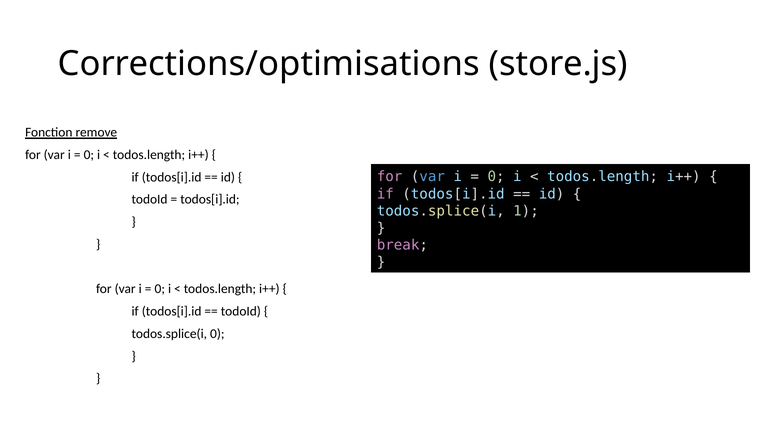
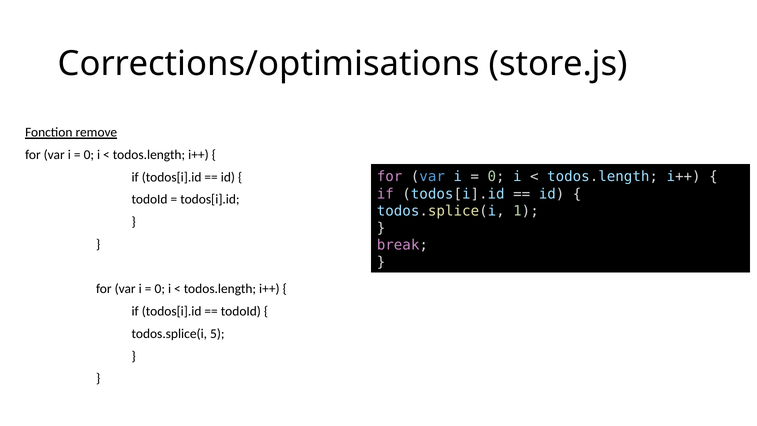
todos.splice(i 0: 0 -> 5 (217, 334)
